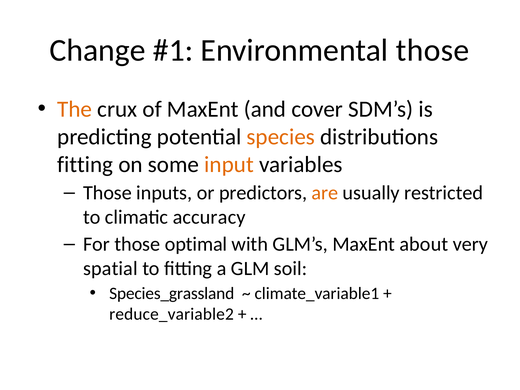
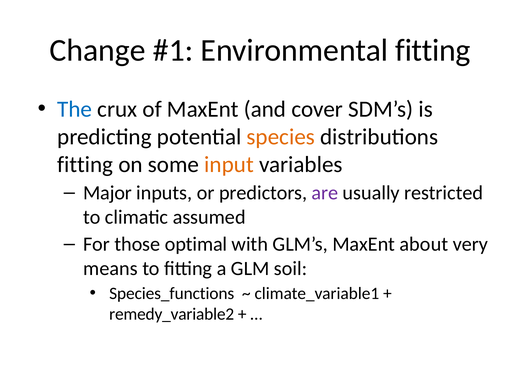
Environmental those: those -> fitting (433, 50)
The colour: orange -> blue (75, 109)
Those: Those -> Major (108, 193)
are colour: orange -> purple (325, 193)
accuracy: accuracy -> assumed (209, 217)
spatial: spatial -> means (110, 268)
Species_grassland: Species_grassland -> Species_functions (172, 293)
reduce_variable2: reduce_variable2 -> remedy_variable2 (172, 314)
